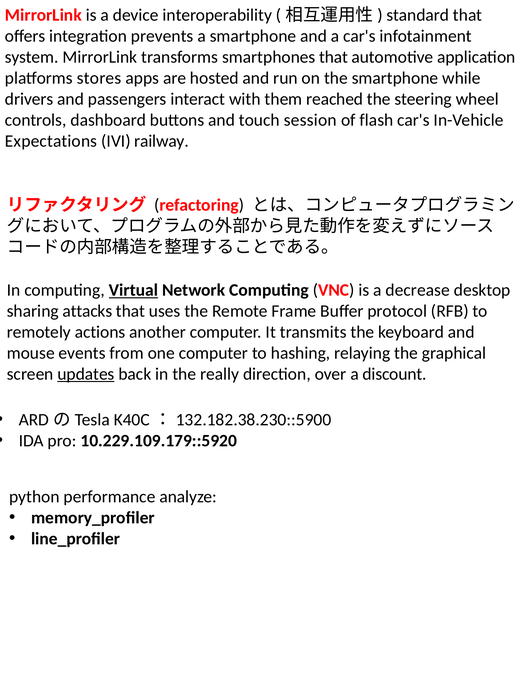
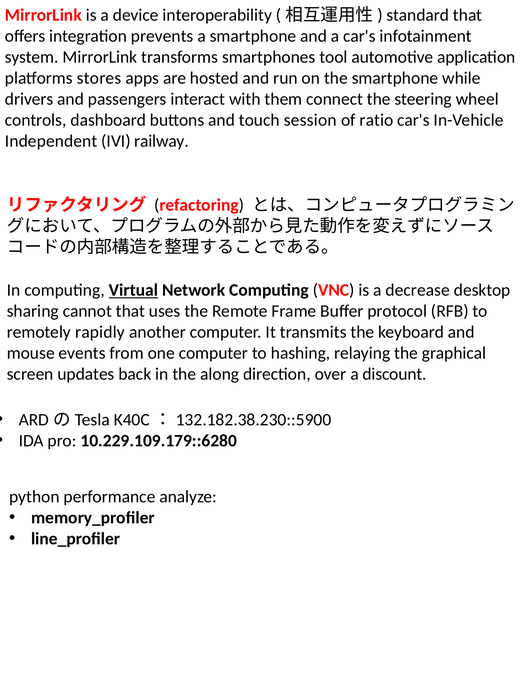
smartphones that: that -> tool (333, 57)
reached: reached -> connect (335, 99)
flash: flash -> ratio (376, 120)
Expectations: Expectations -> Independent (51, 141)
attacks: attacks -> cannot (87, 312)
actions: actions -> rapidly (100, 333)
updates underline: present -> none (86, 375)
really: really -> along (220, 375)
10.229.109.179::5920: 10.229.109.179::5920 -> 10.229.109.179::6280 (159, 441)
